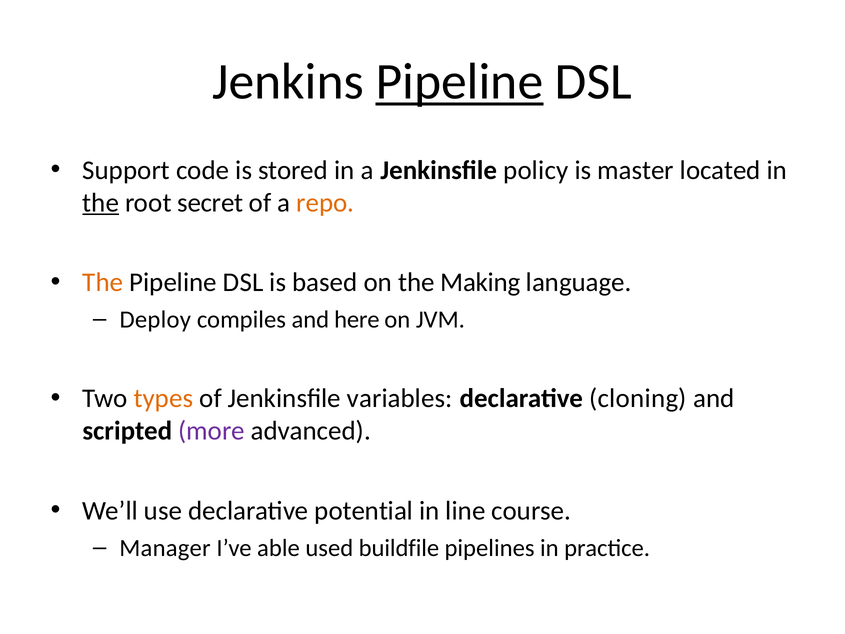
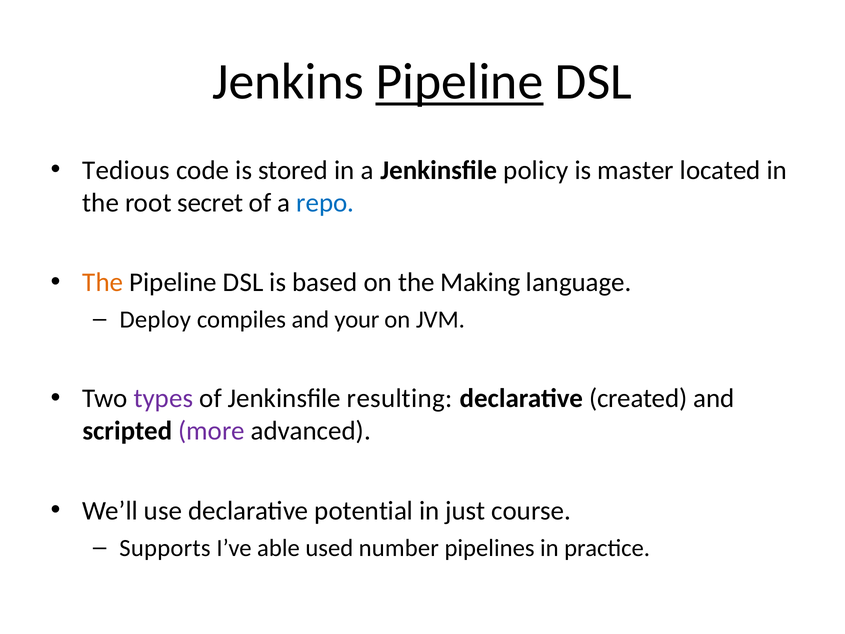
Support: Support -> Tedious (126, 170)
the underline: present -> none (101, 203)
repo colour: orange -> blue (325, 203)
here: here -> your (357, 320)
types colour: orange -> purple (163, 398)
variables: variables -> resulting (400, 398)
cloning: cloning -> created (638, 398)
line: line -> just (465, 510)
Manager: Manager -> Supports (165, 548)
buildfile: buildfile -> number (399, 548)
